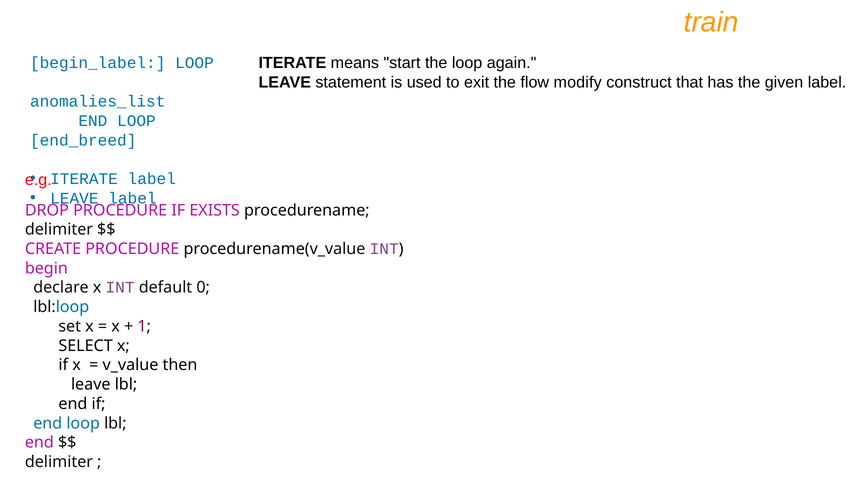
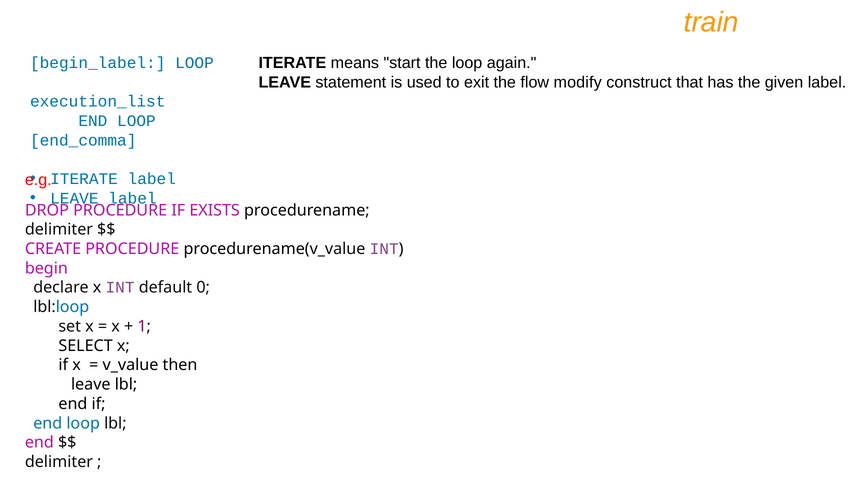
anomalies_list: anomalies_list -> execution_list (98, 102)
end_breed: end_breed -> end_comma (83, 140)
